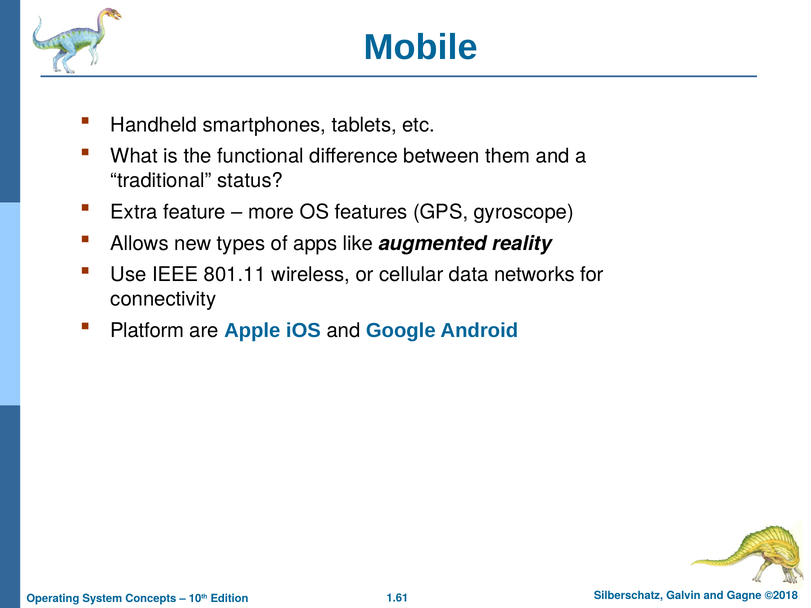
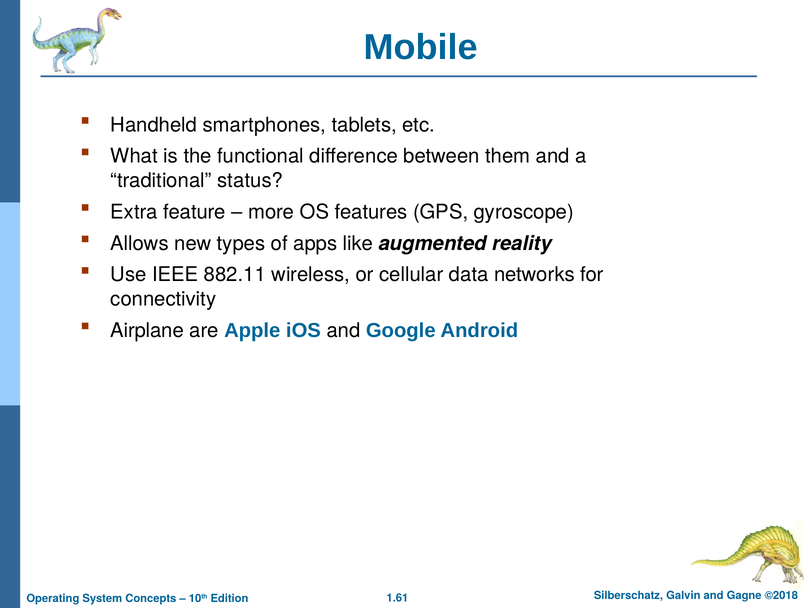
801.11: 801.11 -> 882.11 (235, 275)
Platform: Platform -> Airplane (147, 331)
